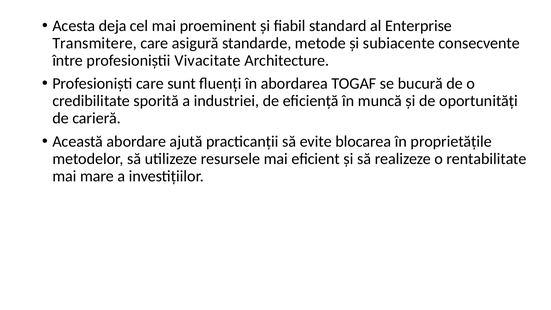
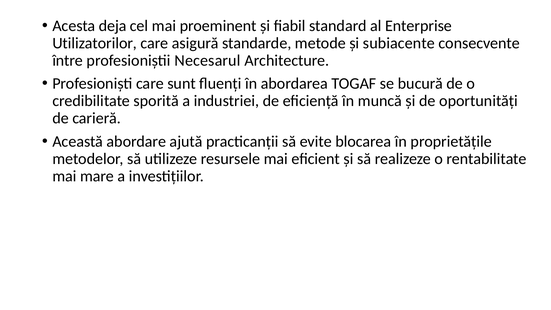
Transmitere: Transmitere -> Utilizatorilor (95, 43)
Vivacitate: Vivacitate -> Necesarul (208, 60)
